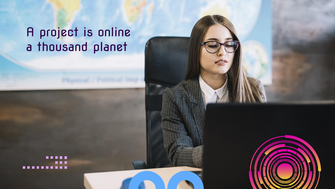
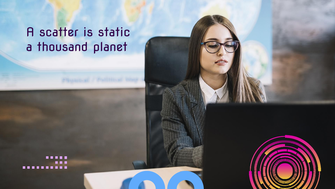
project: project -> scatter (59, 32)
online: online -> static (114, 32)
